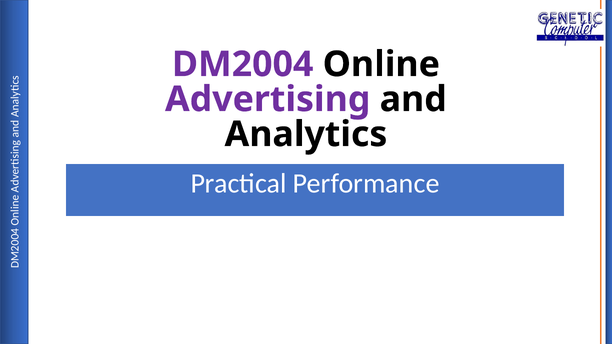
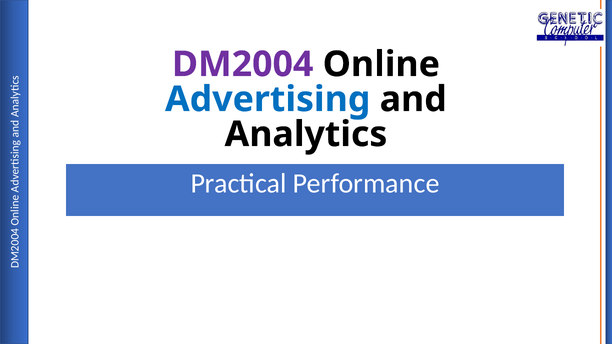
Advertising colour: purple -> blue (268, 99)
